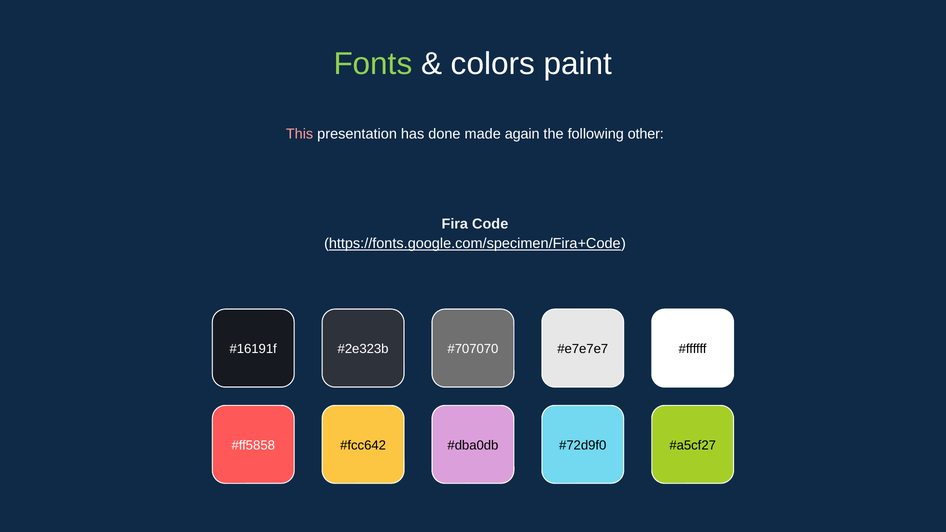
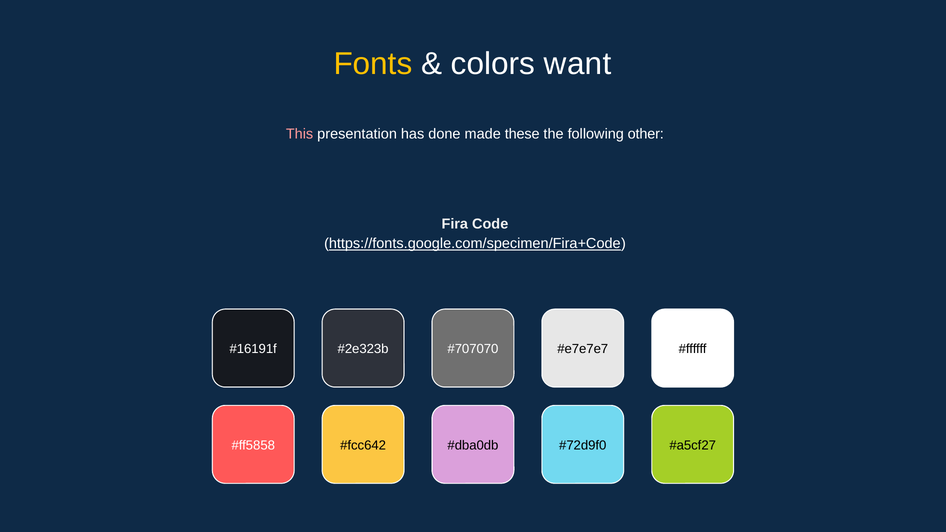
Fonts colour: light green -> yellow (373, 64)
paint: paint -> want (578, 64)
again: again -> these (522, 134)
